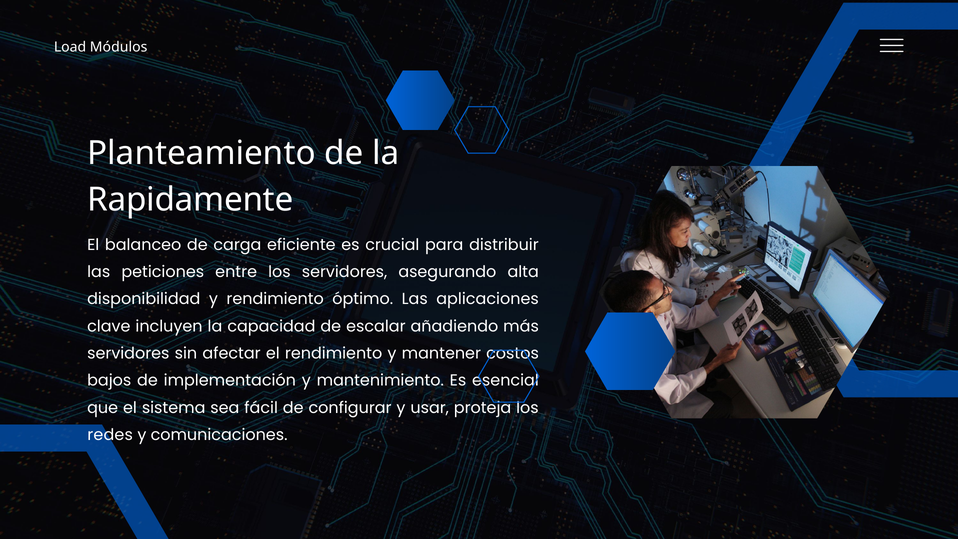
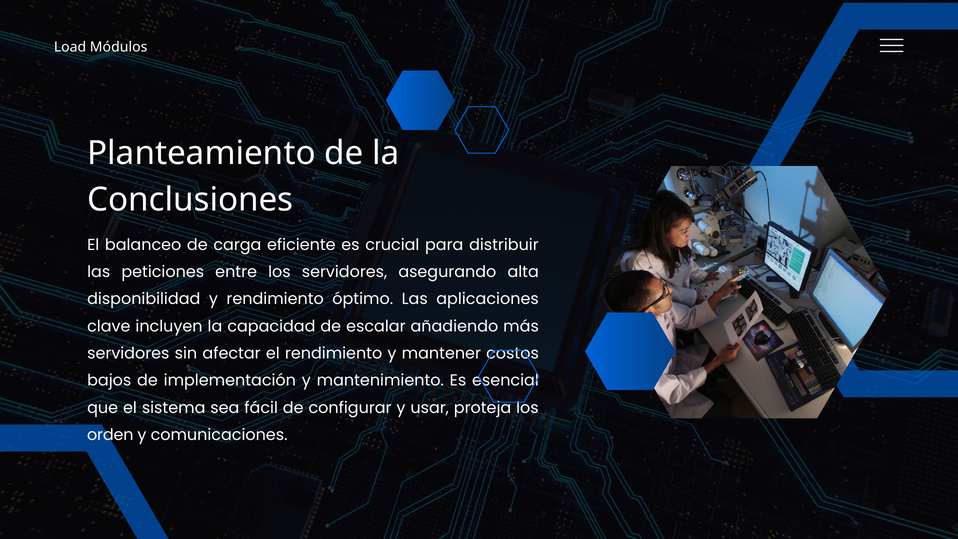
Rapidamente: Rapidamente -> Conclusiones (190, 200)
redes: redes -> orden (110, 435)
